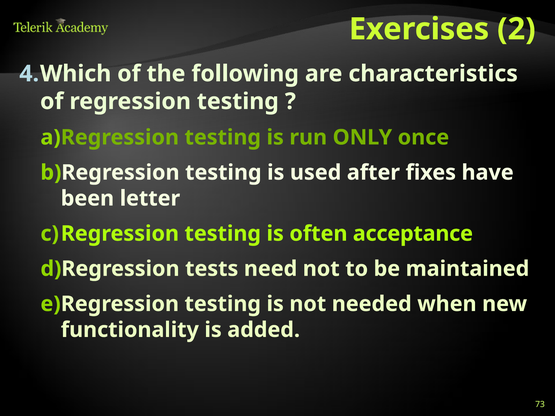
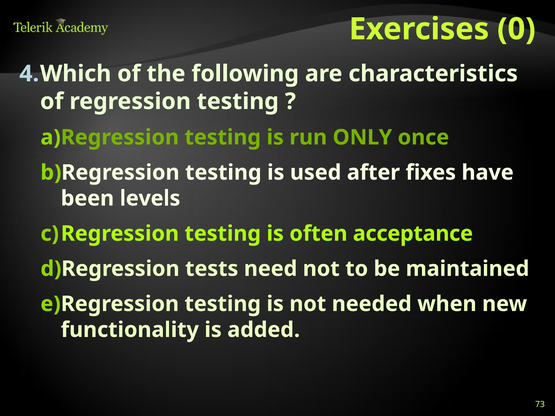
2: 2 -> 0 (516, 29)
letter: letter -> levels (150, 199)
